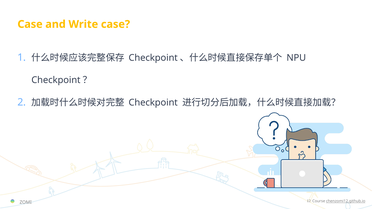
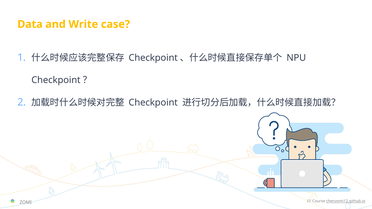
Case: Case -> Data (30, 24)
